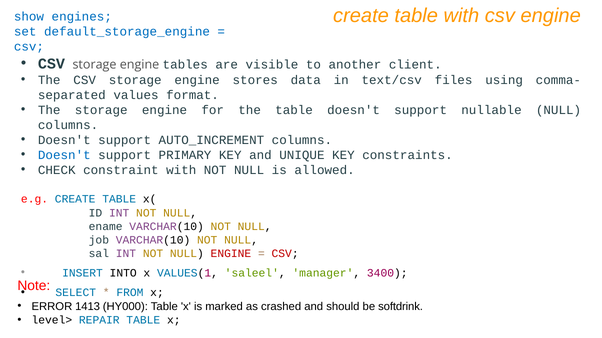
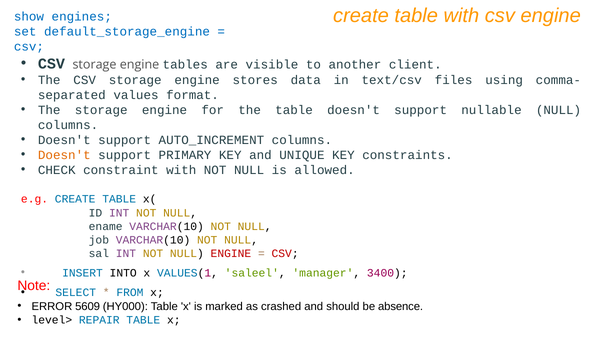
Doesn't colour: blue -> orange (64, 155)
1413: 1413 -> 5609 (88, 307)
softdrink: softdrink -> absence (401, 307)
